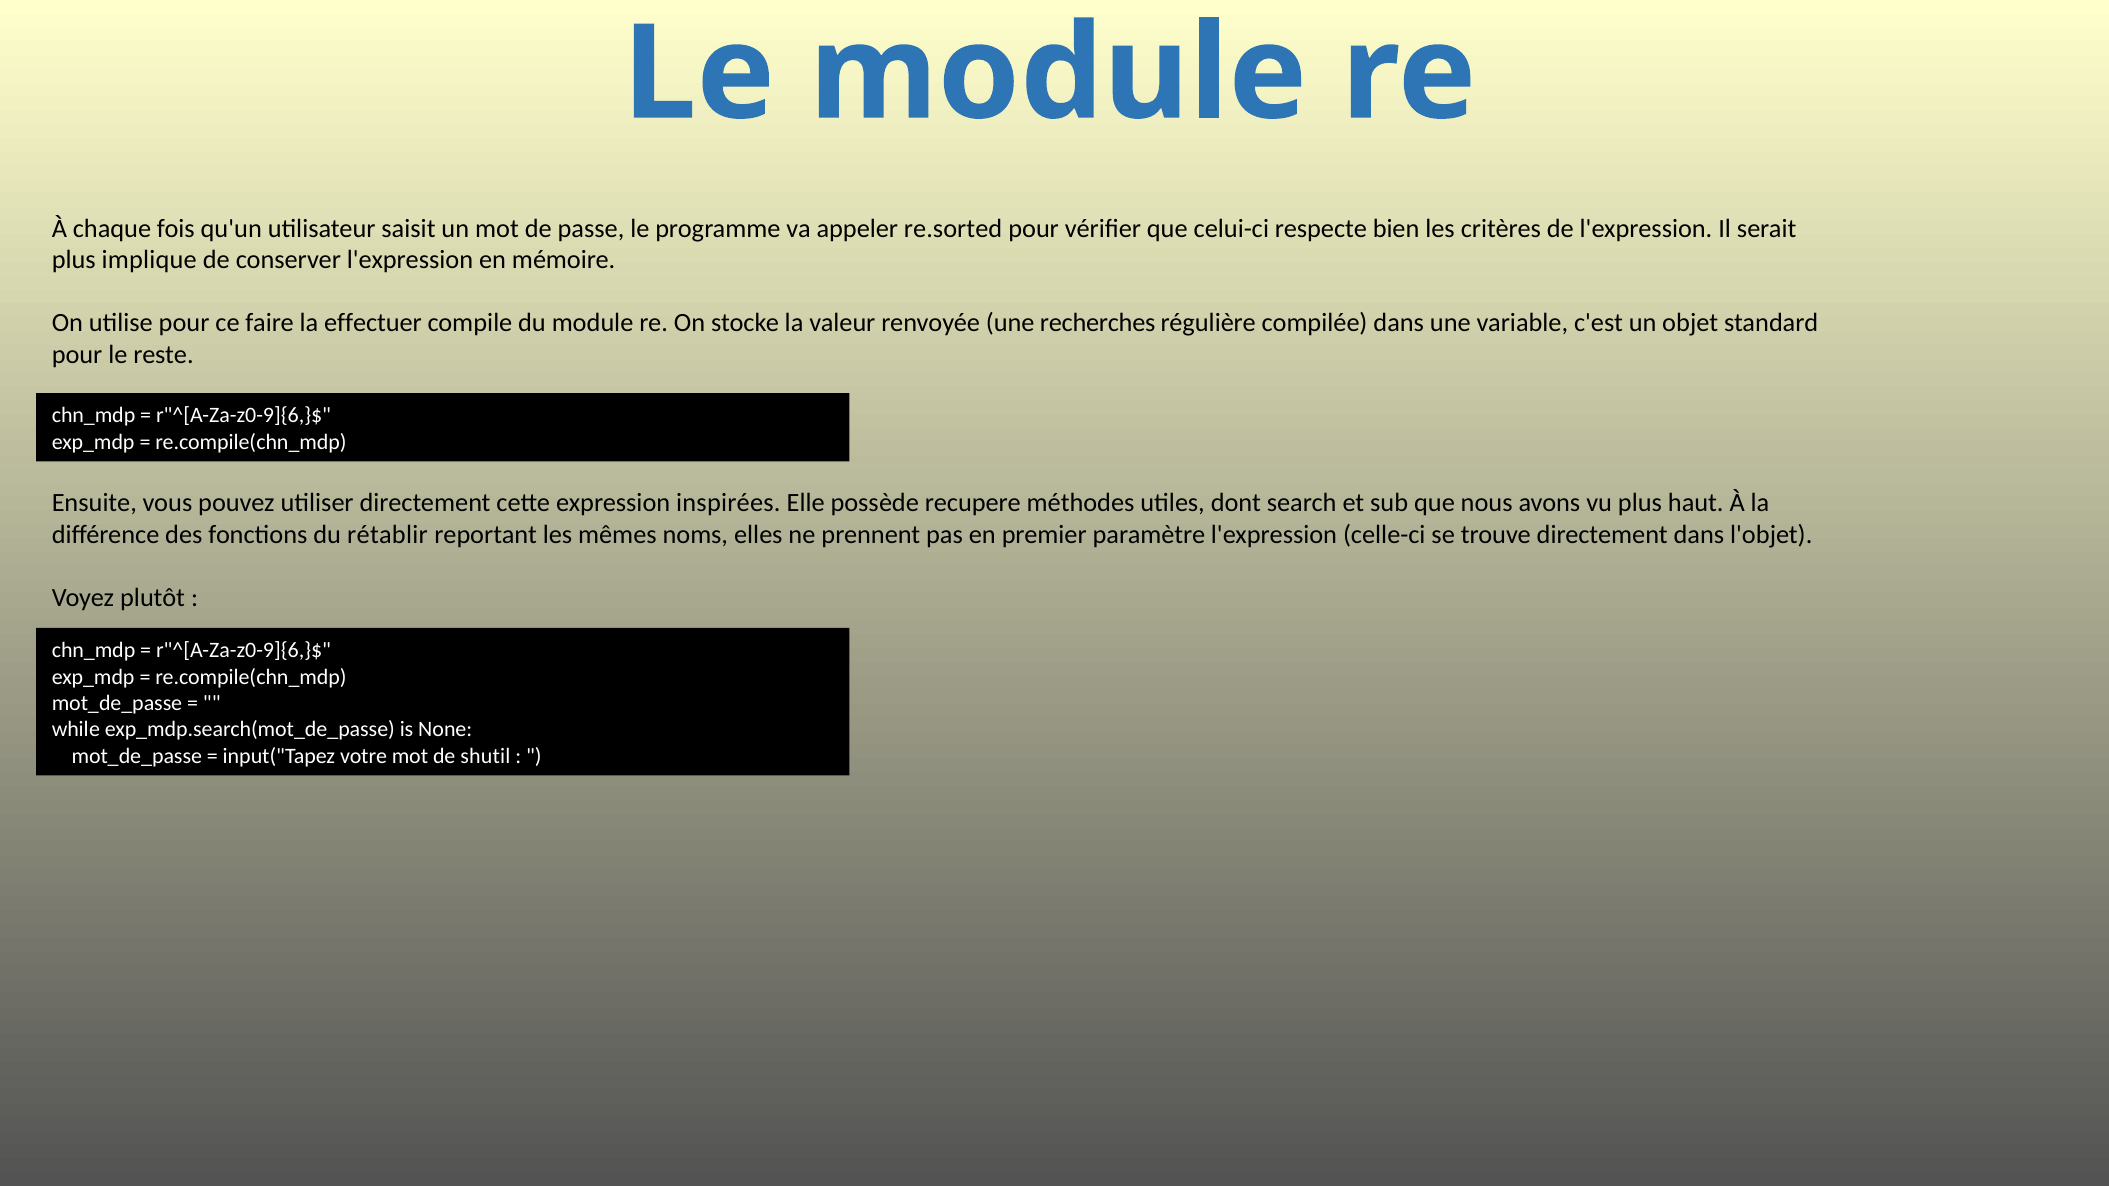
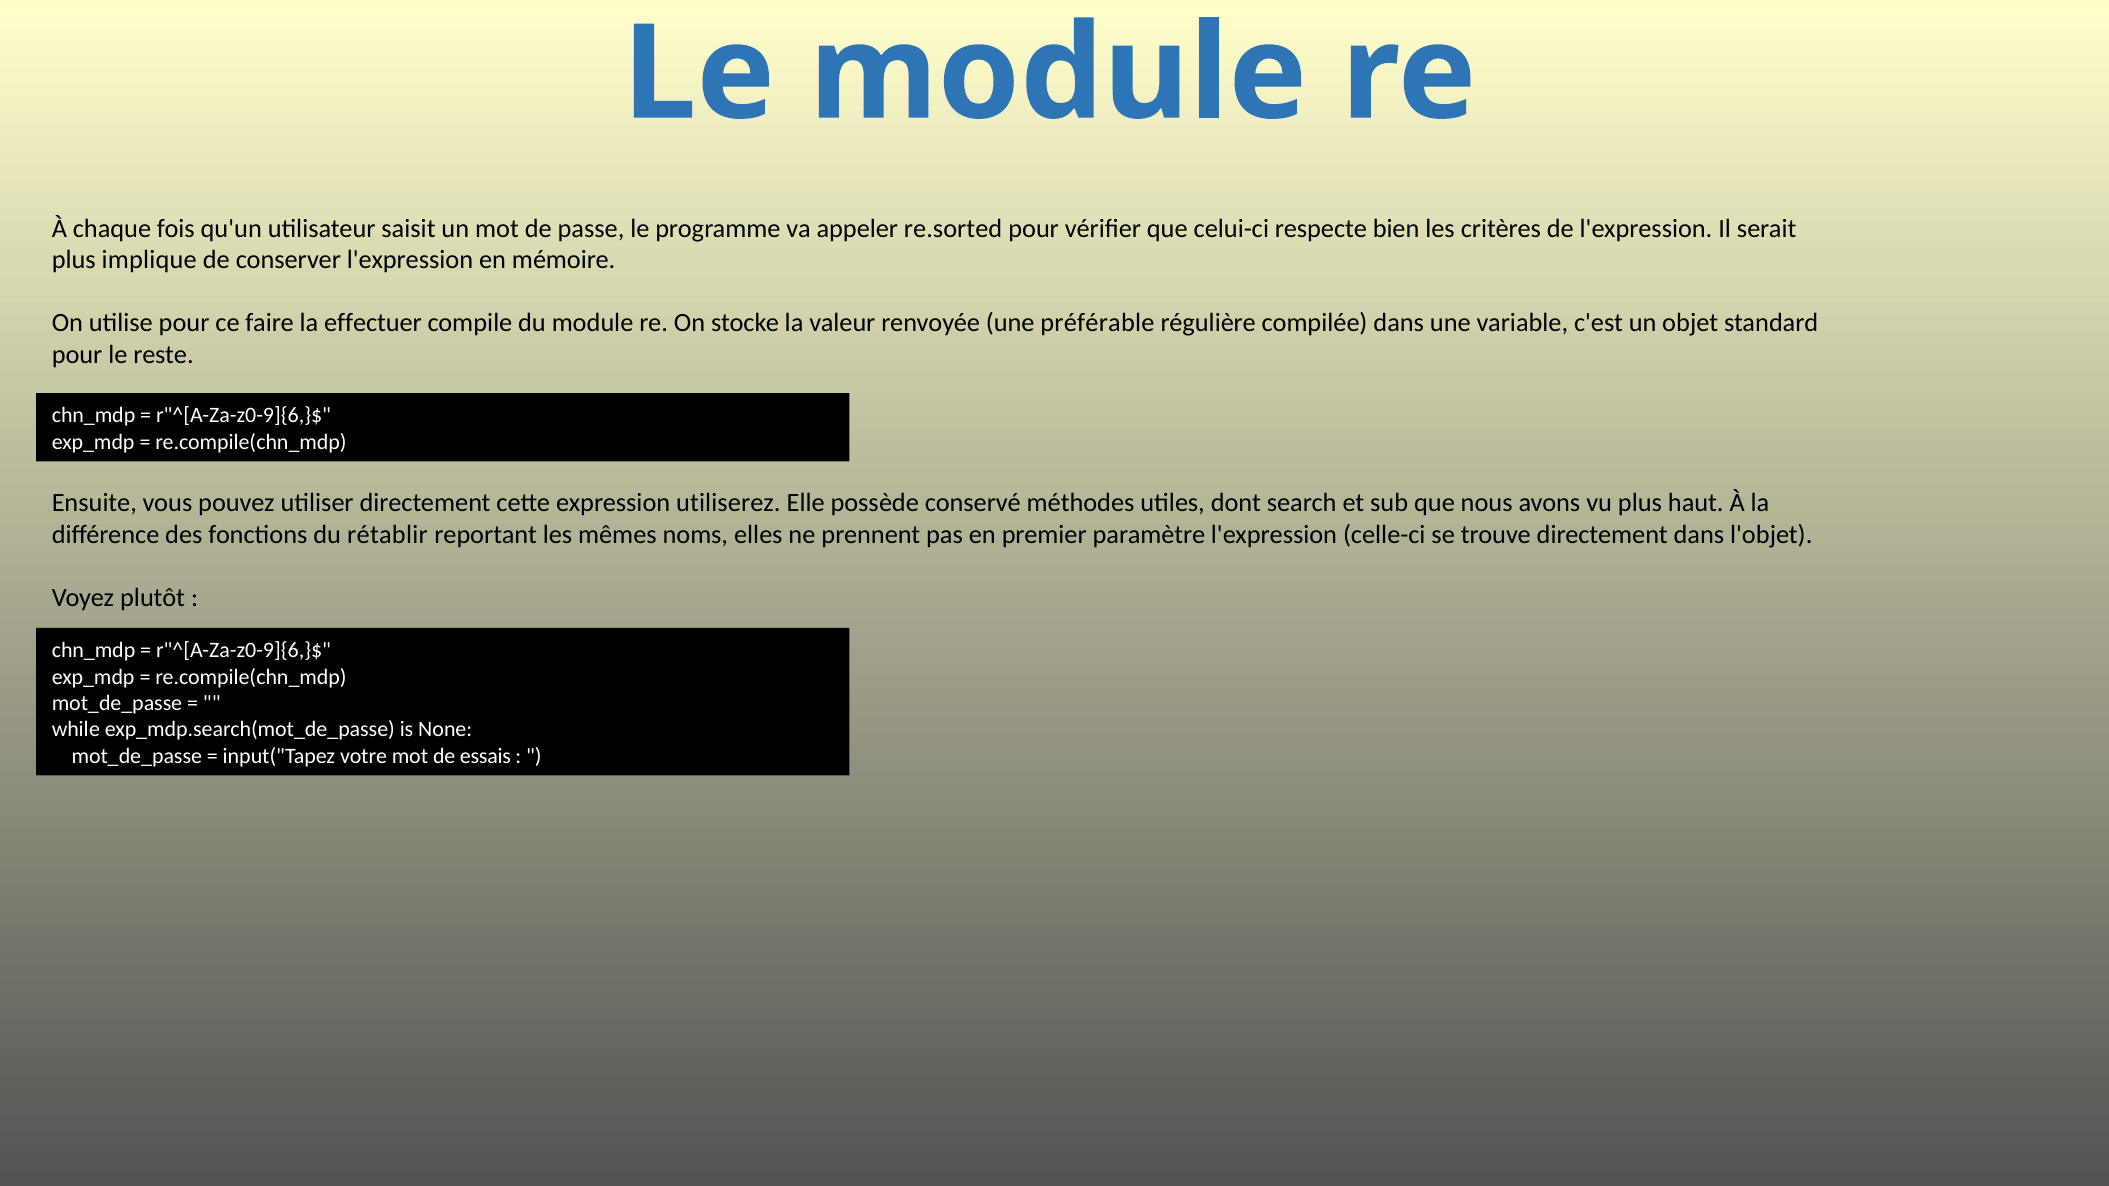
recherches: recherches -> préférable (1097, 323)
inspirées: inspirées -> utiliserez (728, 503)
recupere: recupere -> conservé (973, 503)
shutil: shutil -> essais (485, 756)
